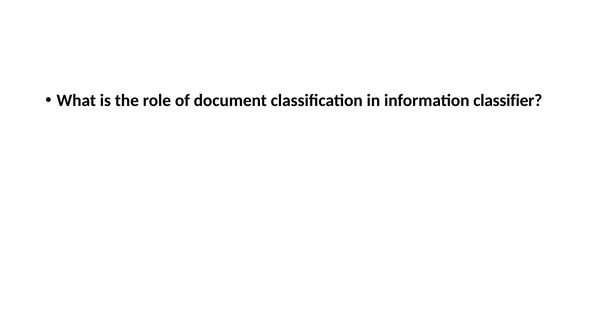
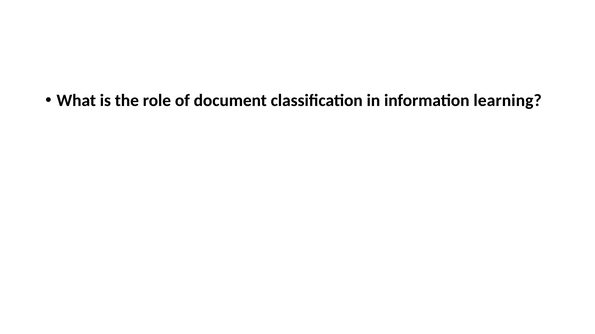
classifier: classifier -> learning (508, 101)
